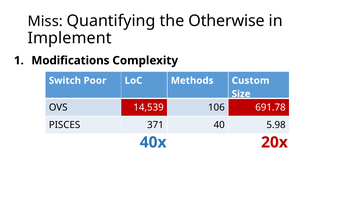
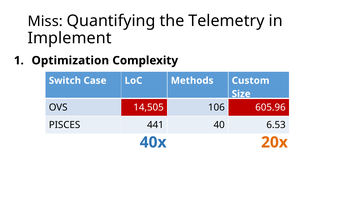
Otherwise: Otherwise -> Telemetry (226, 21)
Modifications: Modifications -> Optimization (70, 60)
Poor: Poor -> Case (95, 81)
14,539: 14,539 -> 14,505 (149, 107)
691.78: 691.78 -> 605.96 (270, 107)
371: 371 -> 441 (155, 125)
5.98: 5.98 -> 6.53 (276, 125)
20x colour: red -> orange (274, 142)
